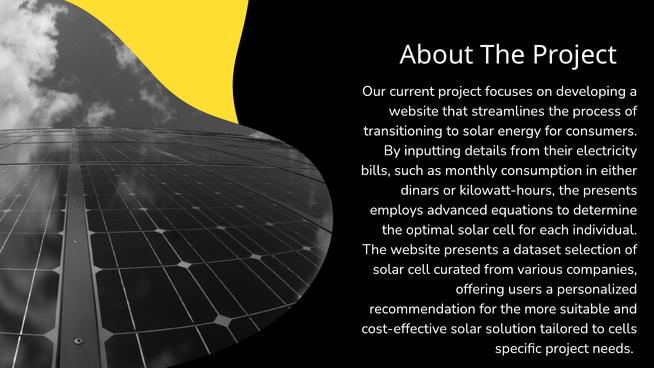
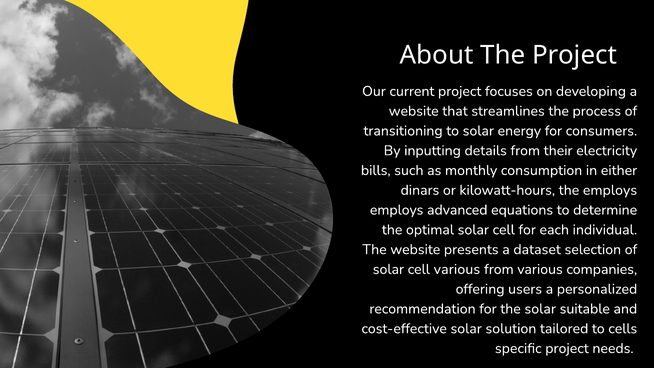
the presents: presents -> employs (610, 190)
cell curated: curated -> various (457, 269)
the more: more -> solar (540, 309)
